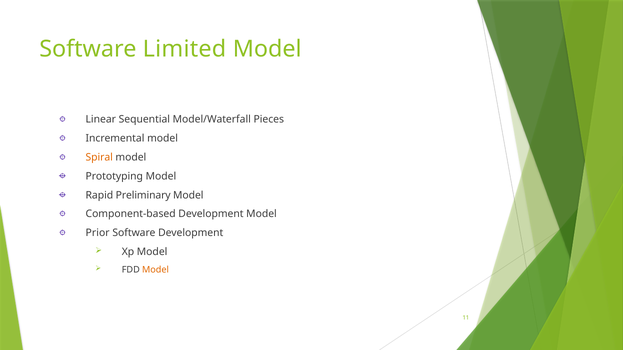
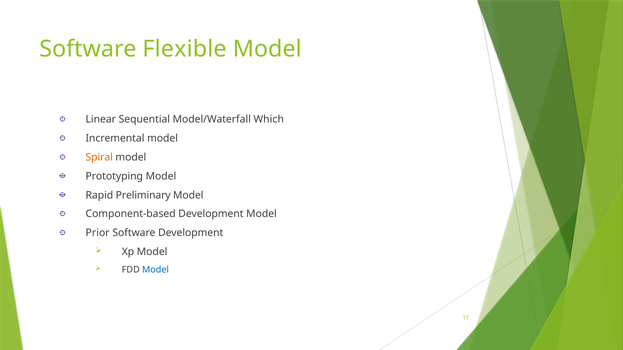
Limited: Limited -> Flexible (185, 49)
Pieces: Pieces -> Which (269, 120)
Model colour: orange -> blue (156, 270)
